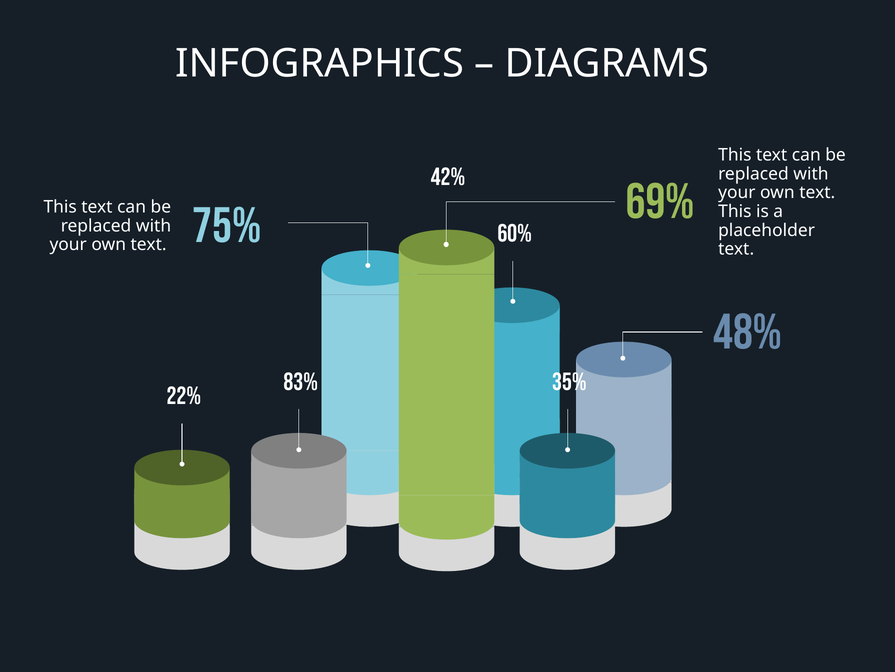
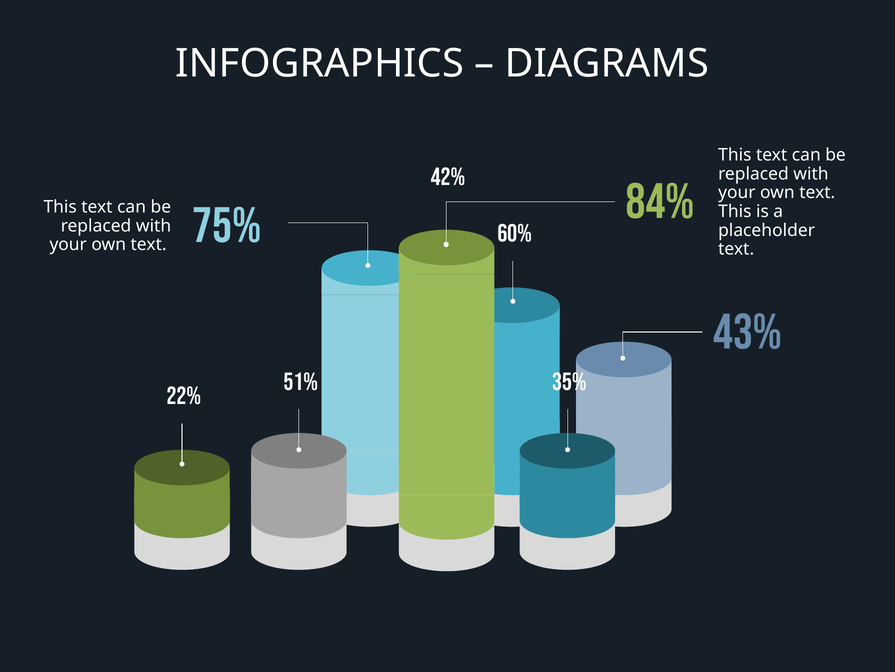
69%: 69% -> 84% (660, 202)
48%: 48% -> 43% (748, 332)
83%: 83% -> 51% (301, 381)
